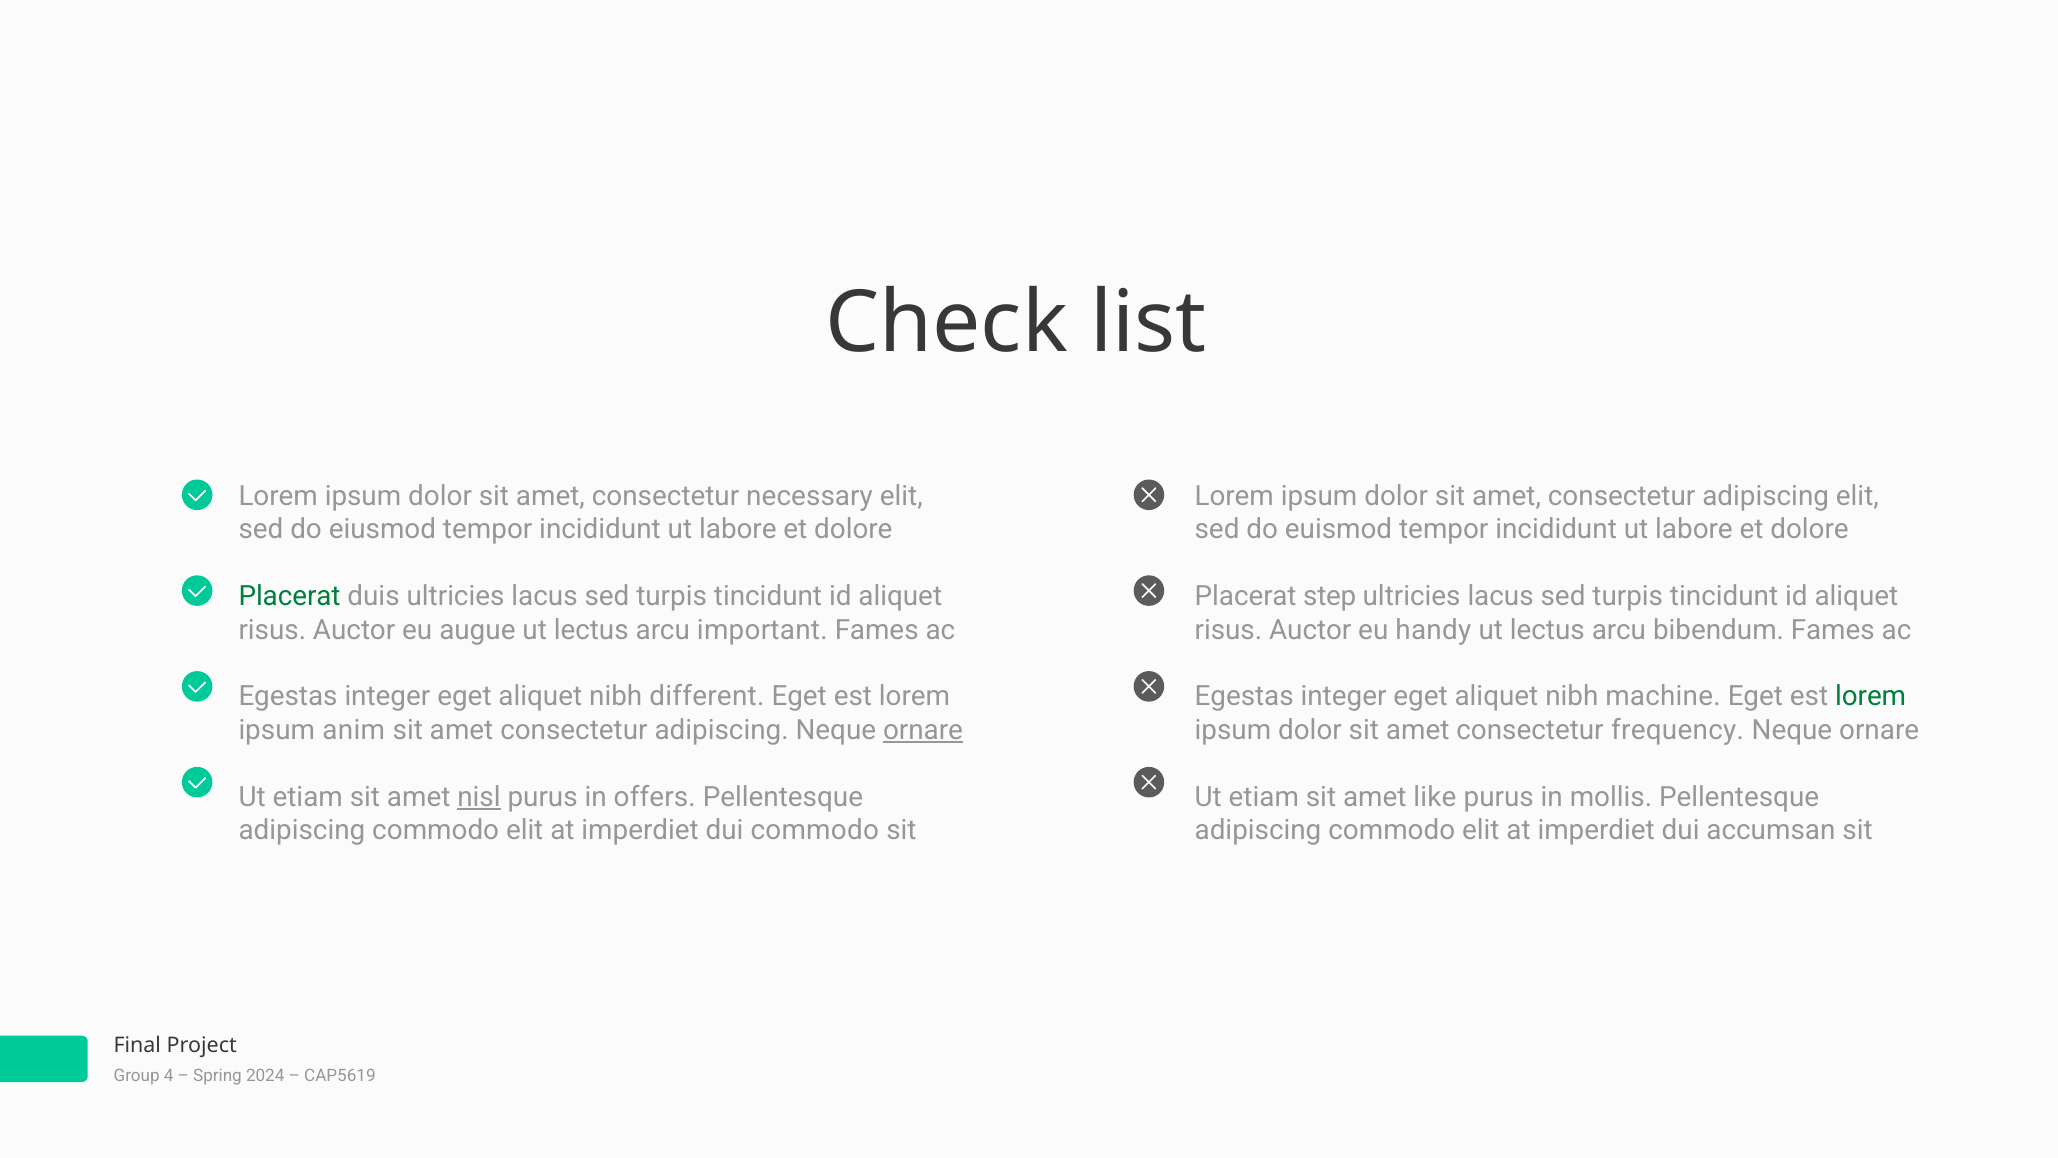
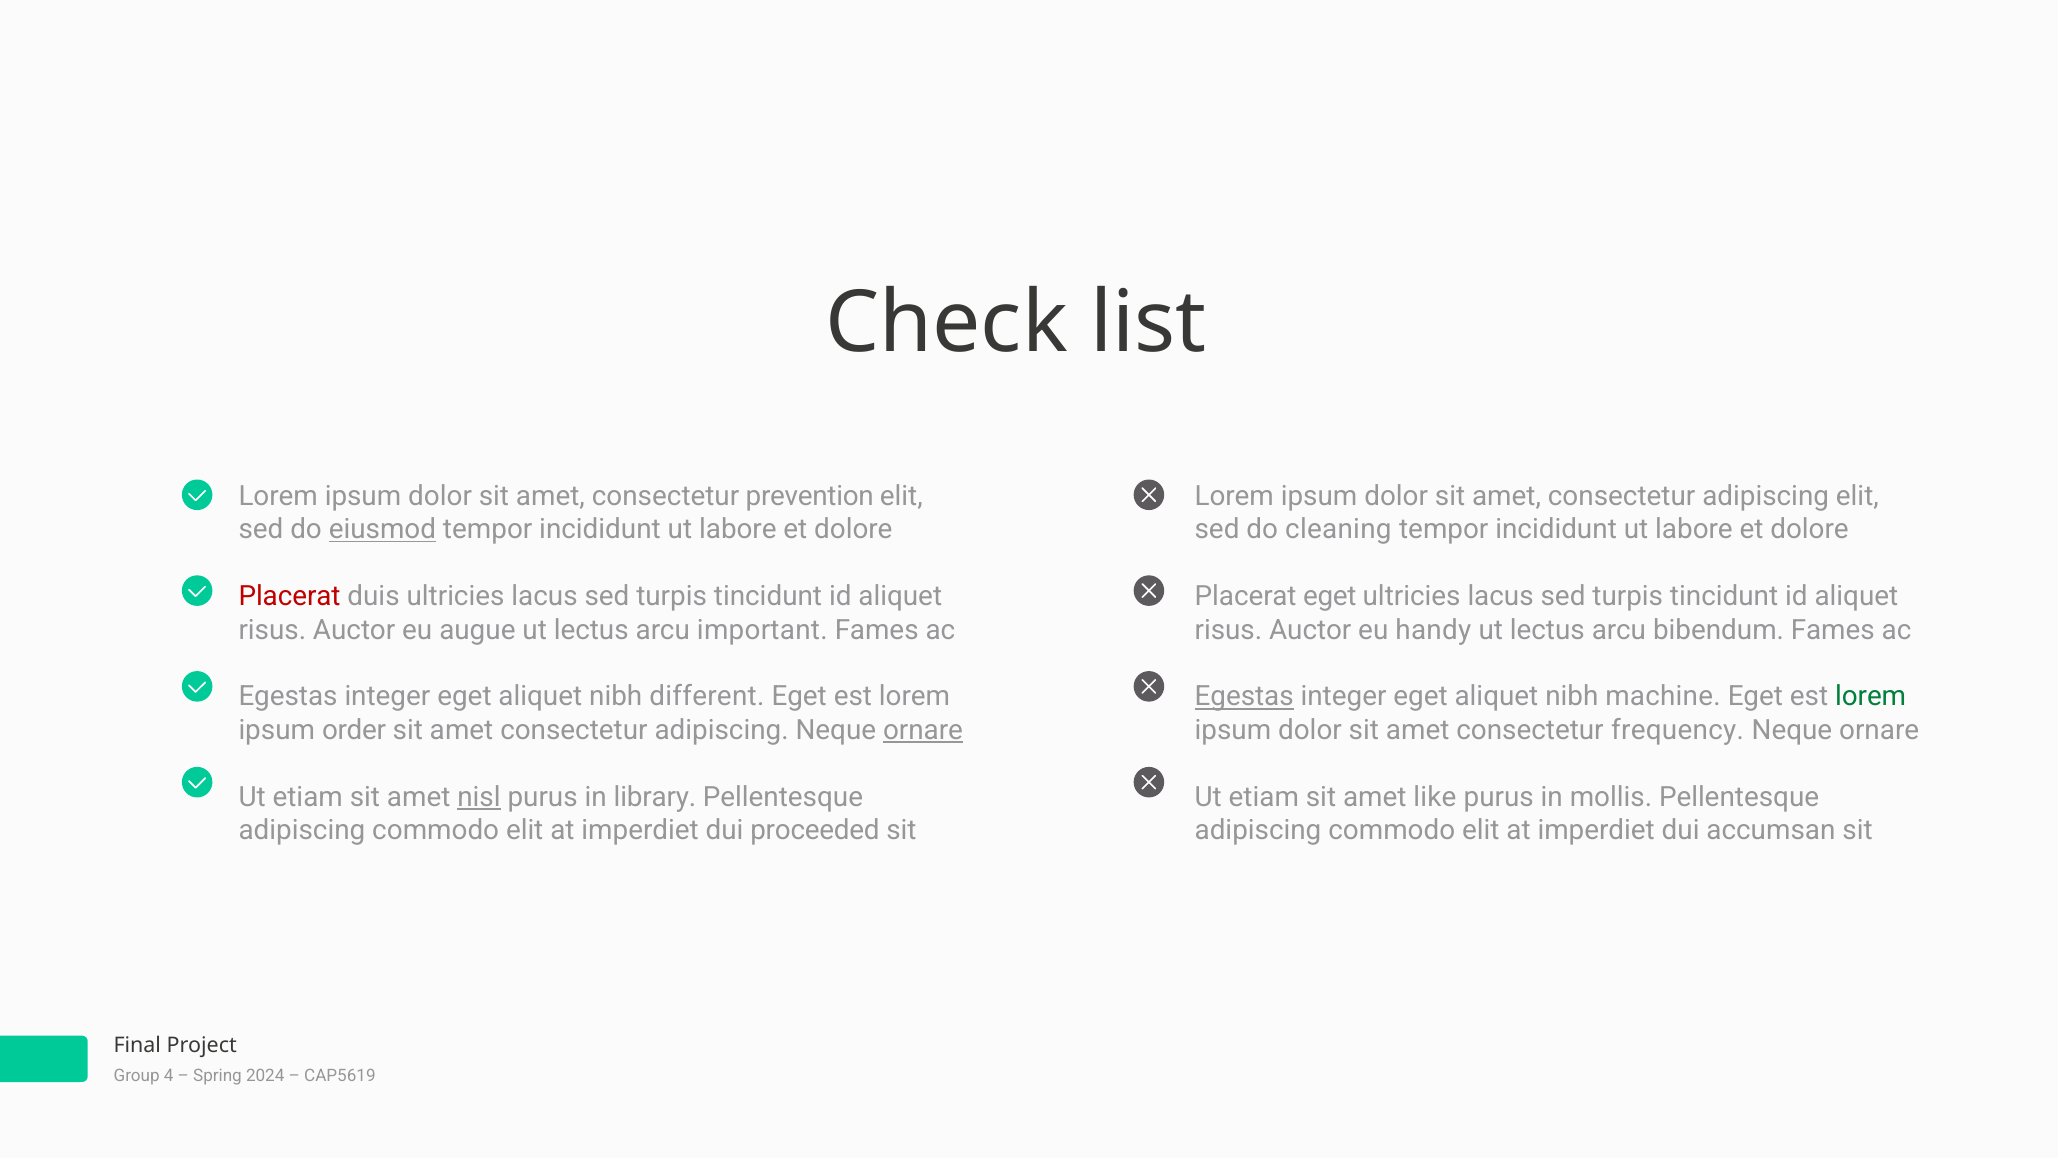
necessary: necessary -> prevention (810, 496)
eiusmod underline: none -> present (382, 529)
euismod: euismod -> cleaning (1338, 529)
Placerat colour: green -> red (290, 596)
Placerat step: step -> eget (1330, 596)
Egestas underline: none -> present (1244, 697)
anim: anim -> order (354, 730)
offers: offers -> library (655, 797)
dui commodo: commodo -> proceeded (815, 830)
